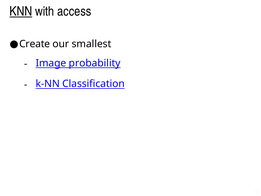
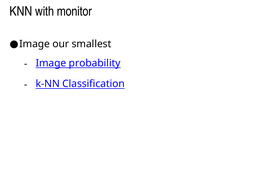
KNN underline: present -> none (21, 11)
access: access -> monitor (74, 11)
Create: Create -> Image (35, 44)
